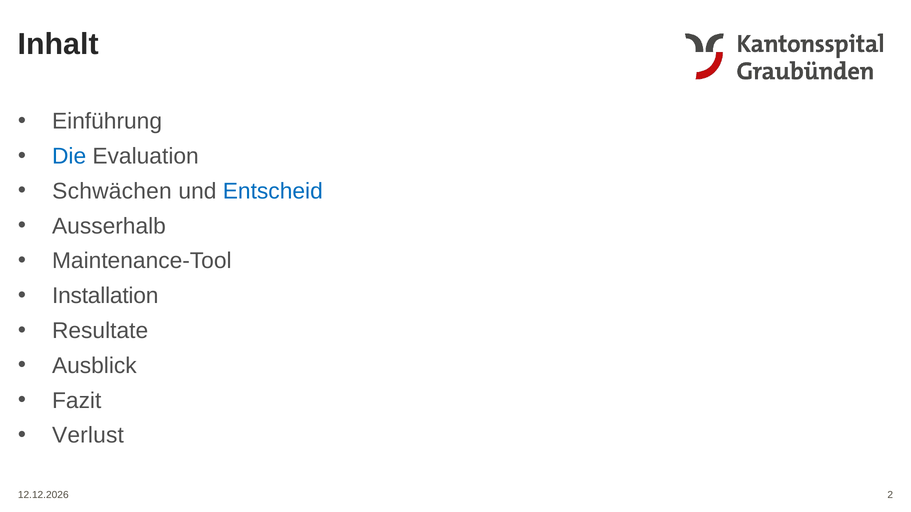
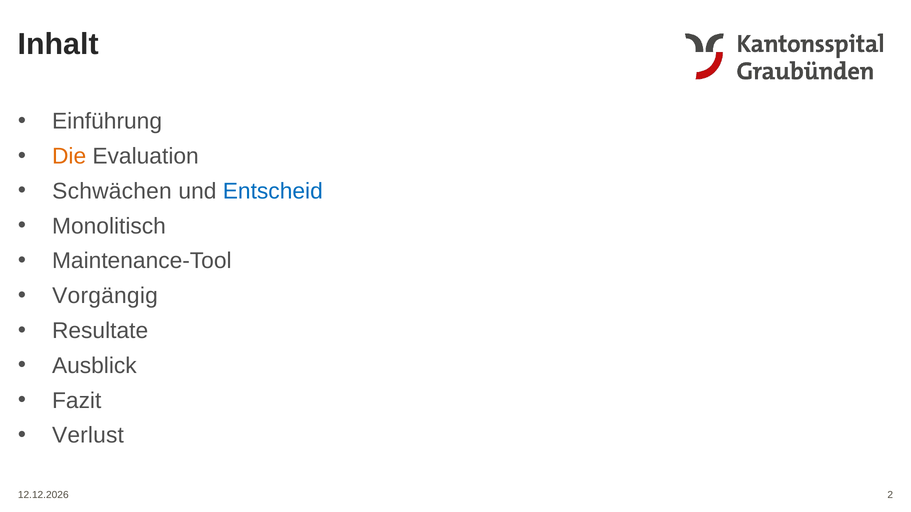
Die colour: blue -> orange (69, 156)
Ausserhalb: Ausserhalb -> Monolitisch (109, 226)
Installation: Installation -> Vorgängig (105, 296)
